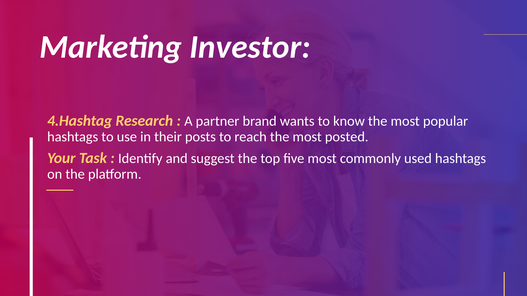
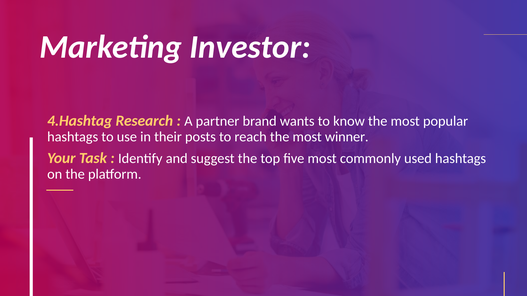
posted: posted -> winner (347, 137)
